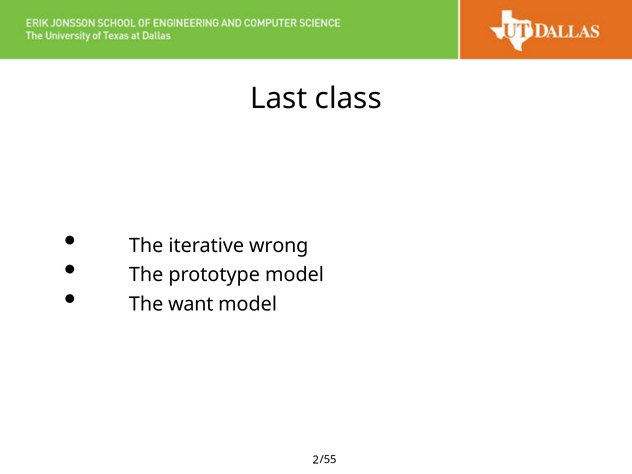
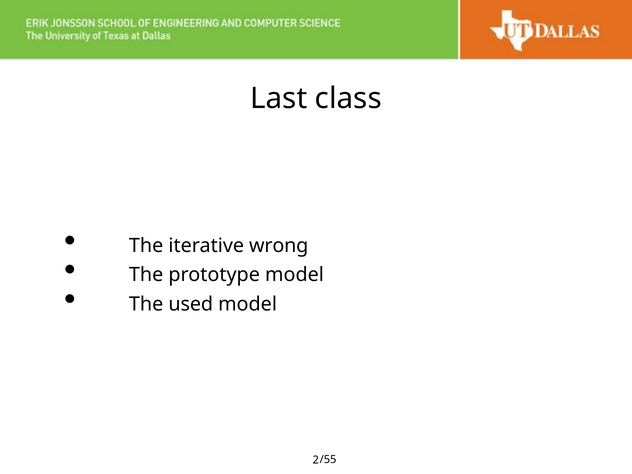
want: want -> used (191, 304)
